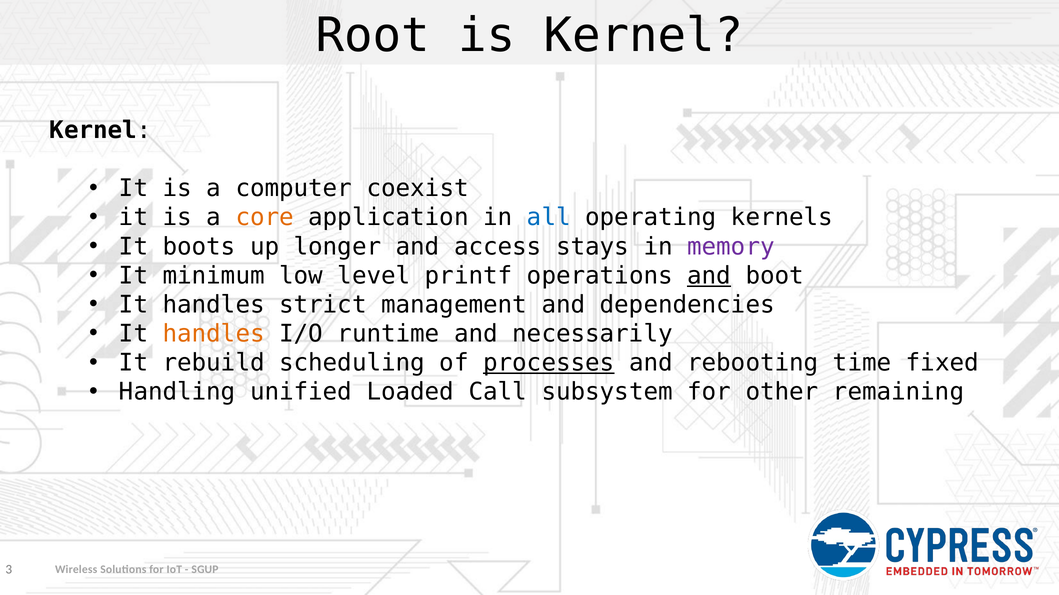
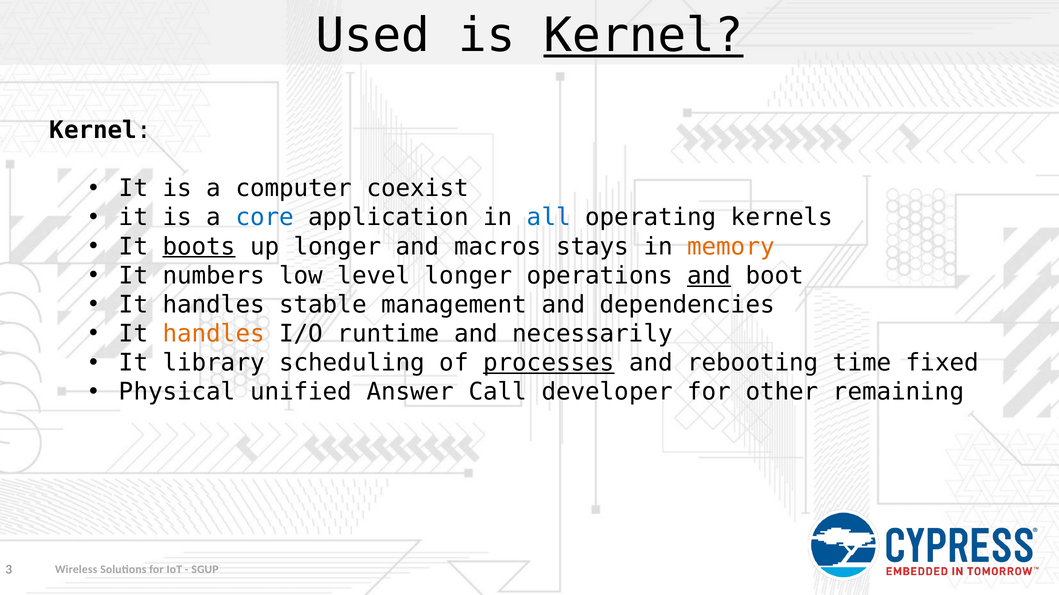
Root: Root -> Used (373, 36)
Kernel underline: none -> present (643, 36)
core colour: orange -> blue (265, 218)
boots underline: none -> present (199, 247)
access: access -> macros (498, 247)
memory colour: purple -> orange (731, 247)
minimum: minimum -> numbers (214, 276)
level printf: printf -> longer (469, 276)
strict: strict -> stable (323, 305)
rebuild: rebuild -> library (214, 363)
Handling: Handling -> Physical (177, 392)
Loaded: Loaded -> Answer (410, 392)
subsystem: subsystem -> developer (607, 392)
